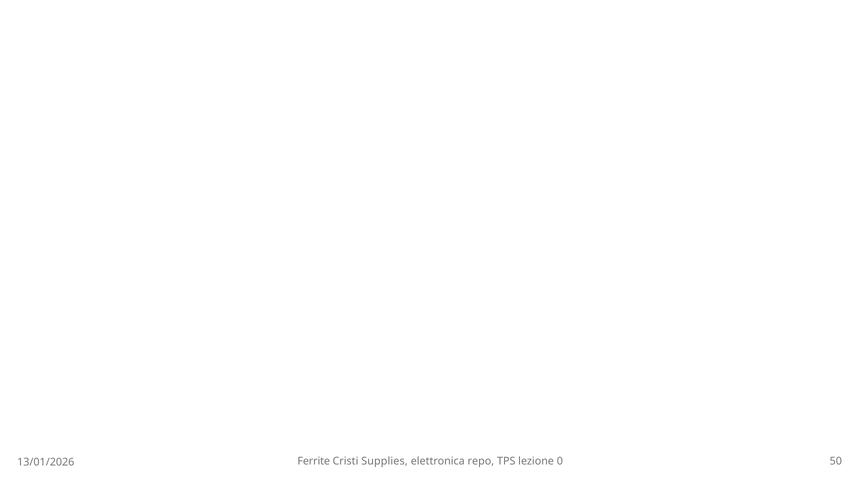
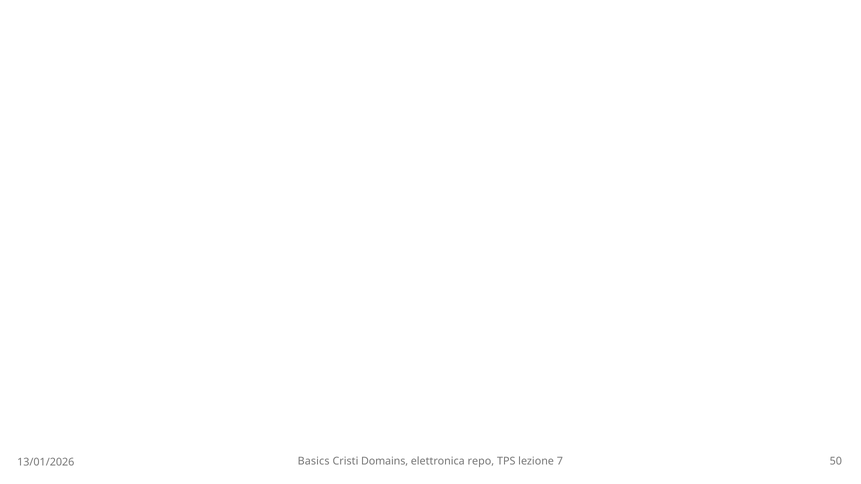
Ferrite: Ferrite -> Basics (314, 462)
Supplies: Supplies -> Domains (385, 462)
0: 0 -> 7 (560, 462)
